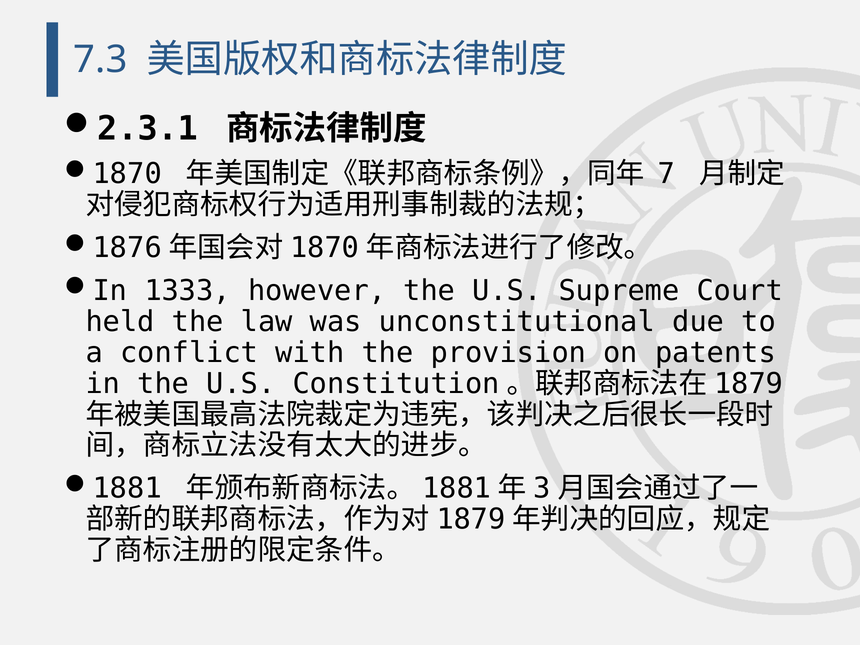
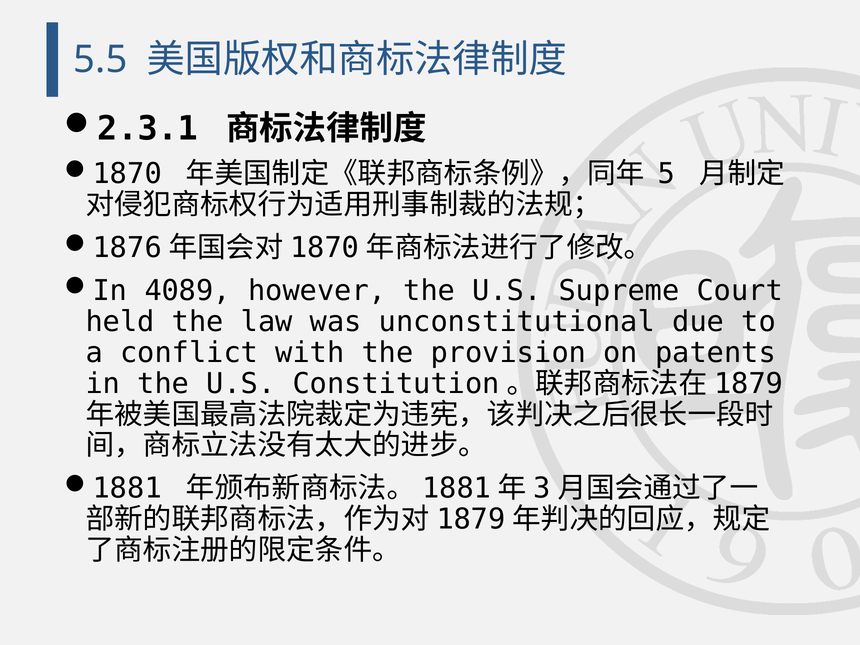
7.3: 7.3 -> 5.5 (100, 60)
7: 7 -> 5 (666, 174)
1333: 1333 -> 4089 (188, 291)
